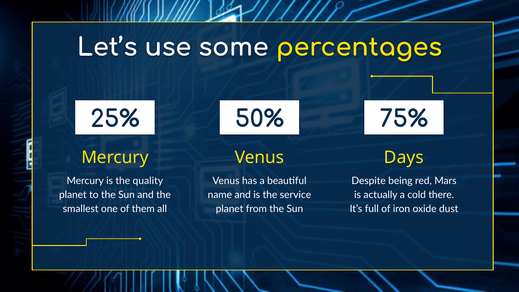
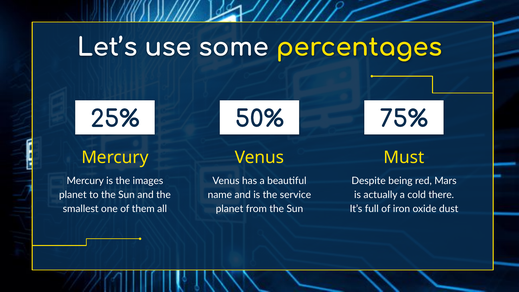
Days: Days -> Must (404, 157)
quality: quality -> images (148, 181)
